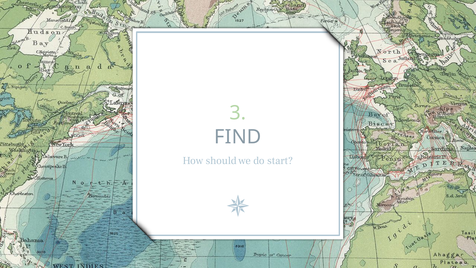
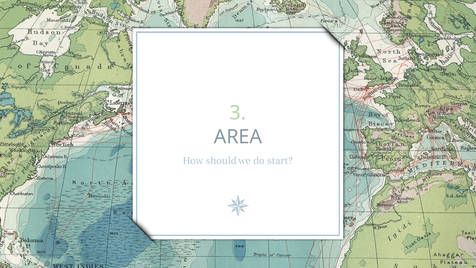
FIND: FIND -> AREA (238, 137)
